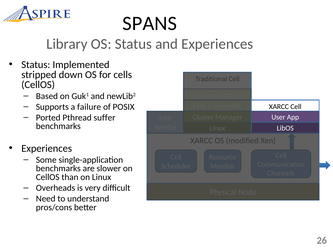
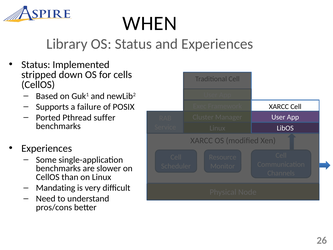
SPANS: SPANS -> WHEN (150, 23)
Overheads: Overheads -> Mandating (56, 188)
